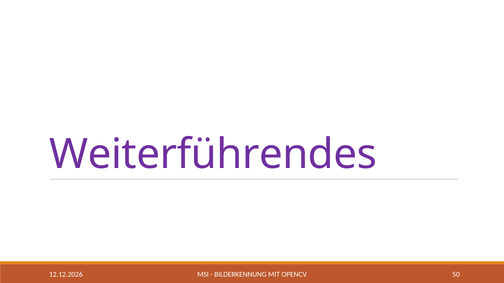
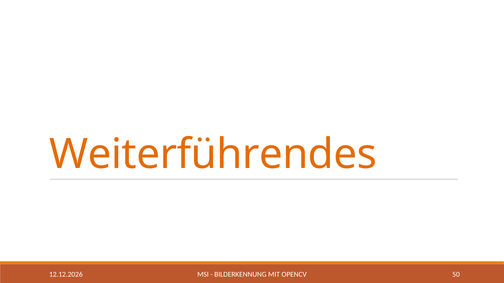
Weiterführendes colour: purple -> orange (213, 154)
